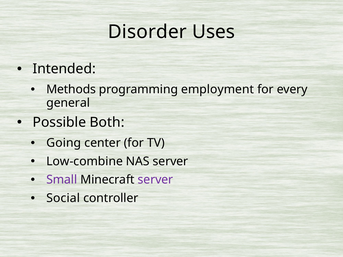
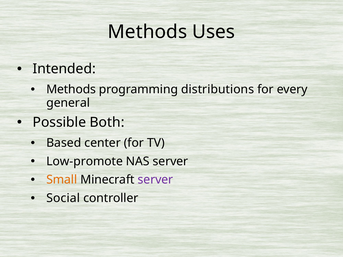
Disorder: Disorder -> Methods (147, 32)
employment: employment -> distributions (218, 90)
Going: Going -> Based (64, 143)
Low-combine: Low-combine -> Low-promote (85, 161)
Small colour: purple -> orange (62, 180)
